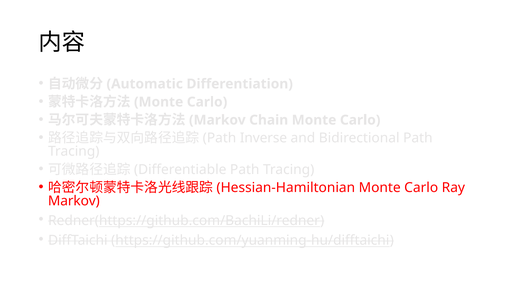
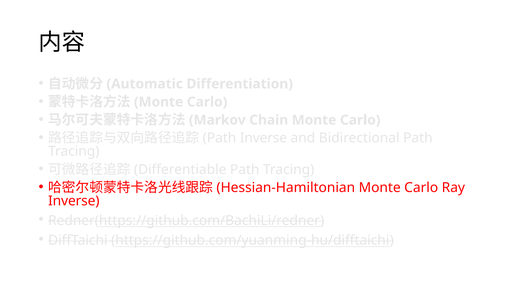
Markov: Markov -> Inverse (74, 201)
